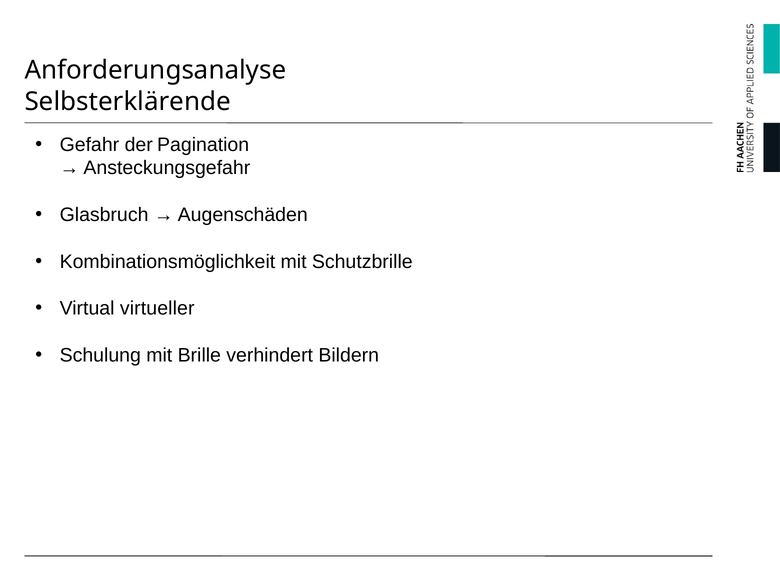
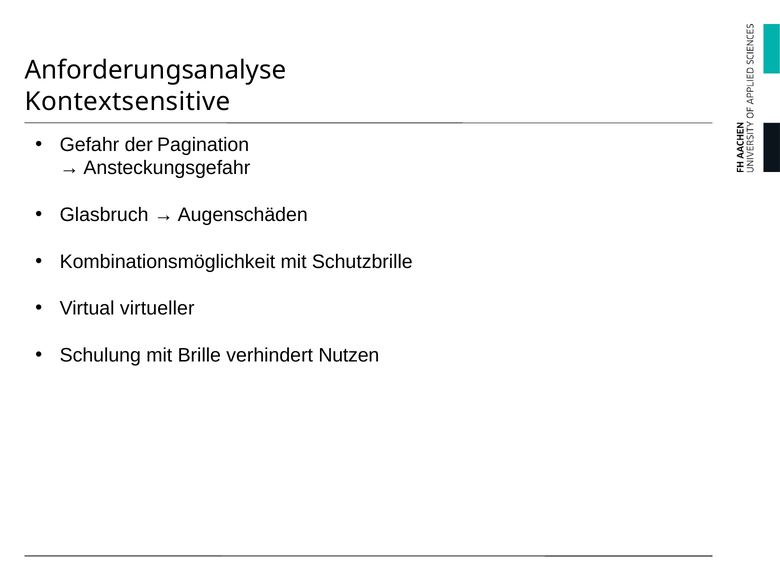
Selbsterklärende: Selbsterklärende -> Kontextsensitive (128, 102)
Bildern: Bildern -> Nutzen (349, 355)
